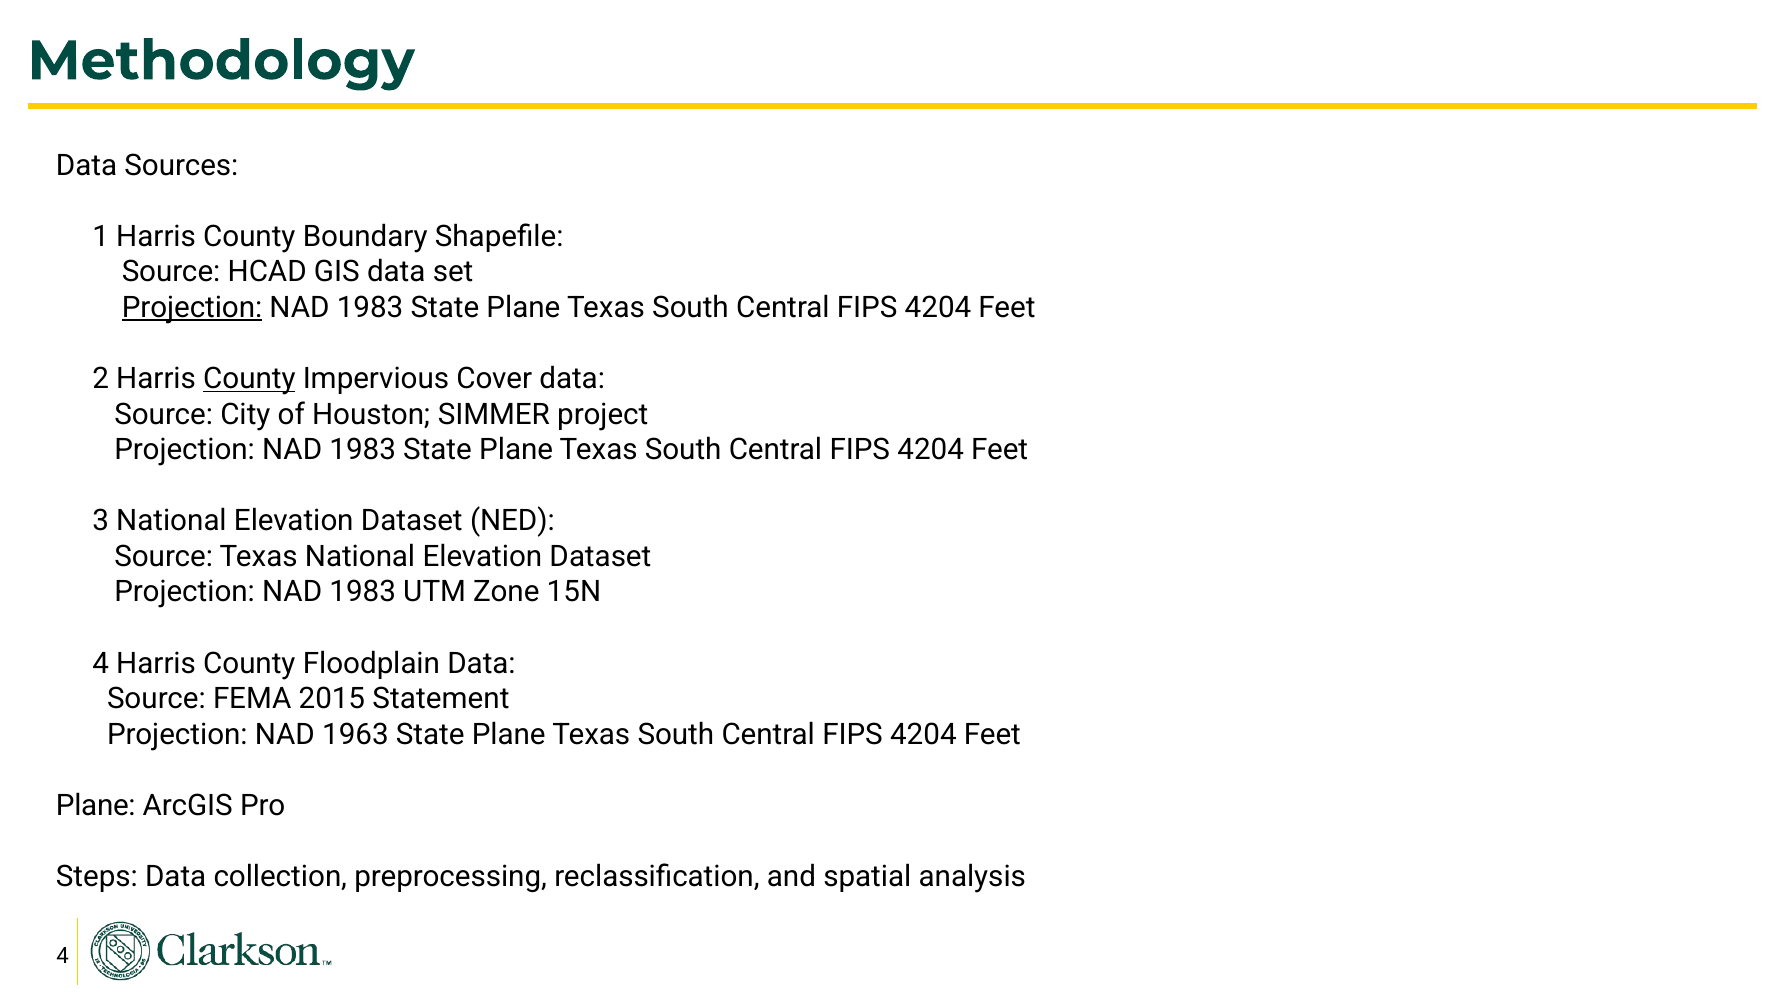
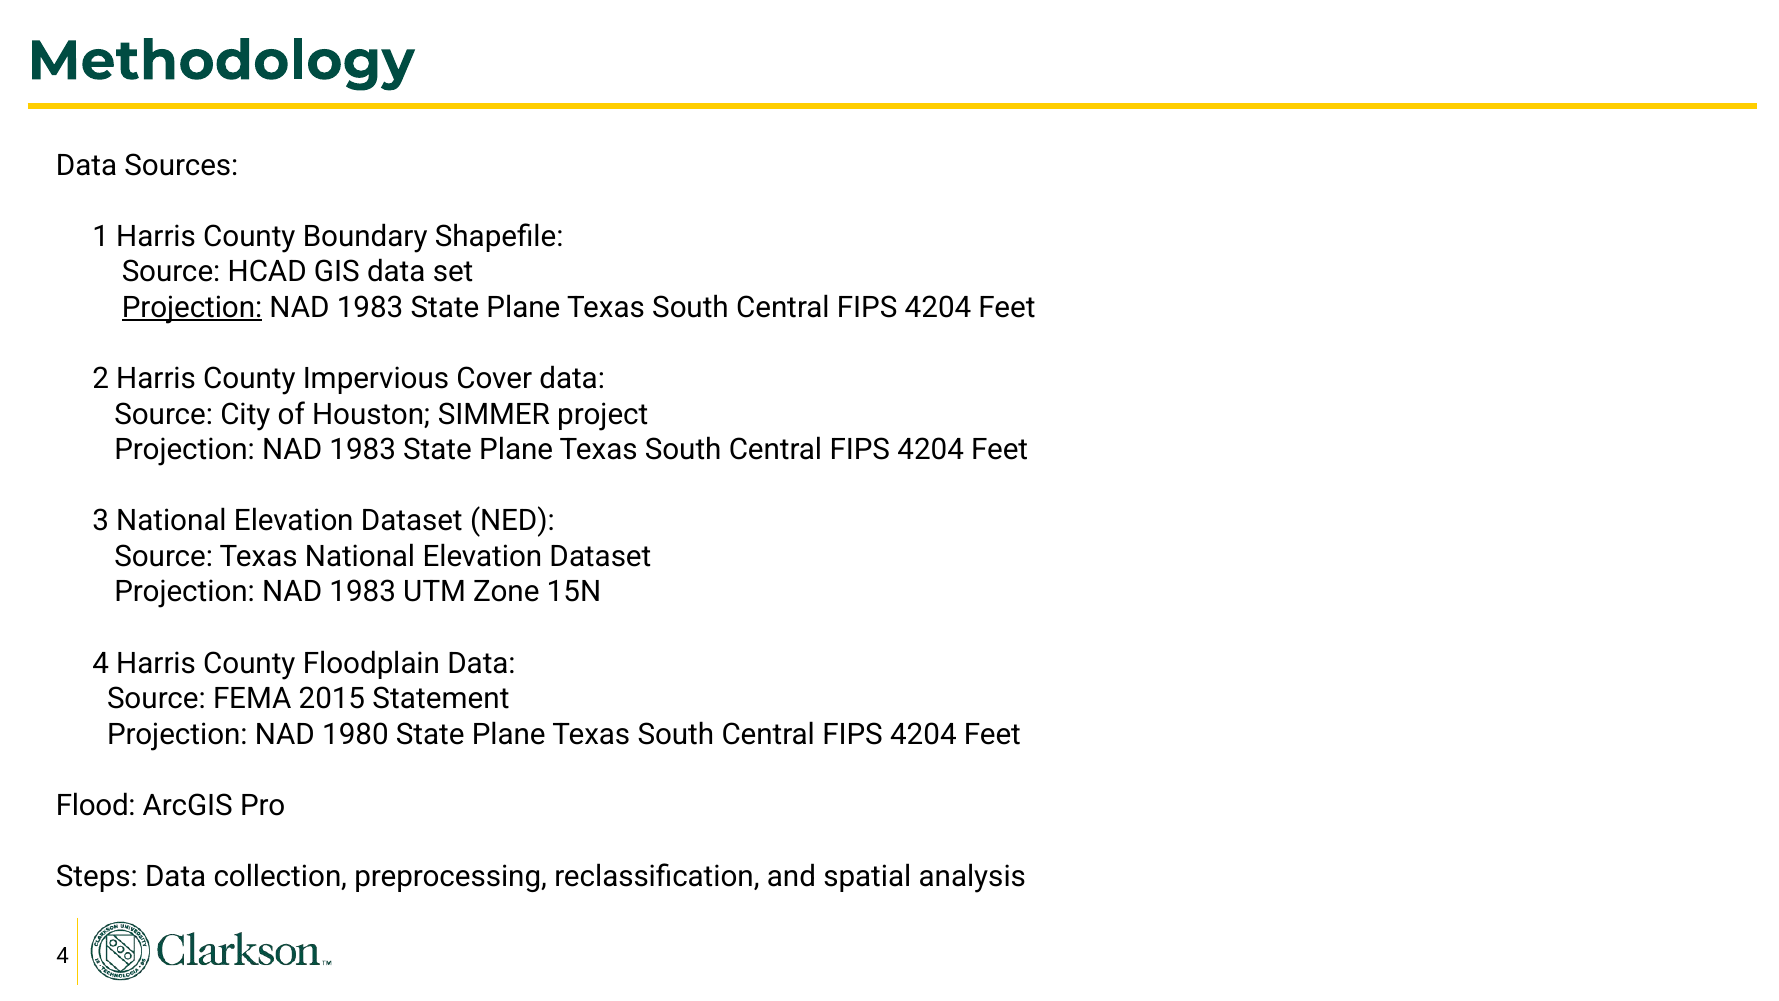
County underline: present -> none (249, 379)
1963: 1963 -> 1980 (355, 734)
Plane: Plane -> Flood (96, 806)
